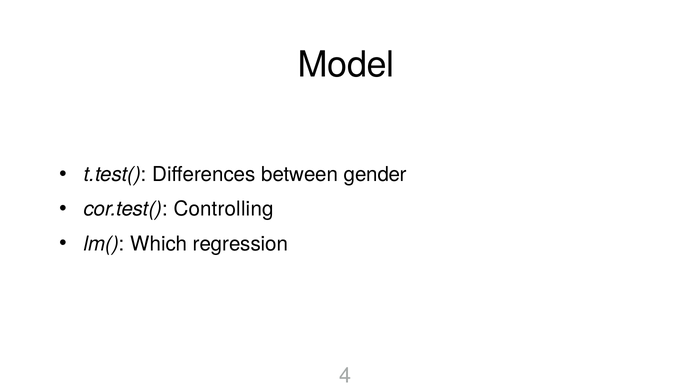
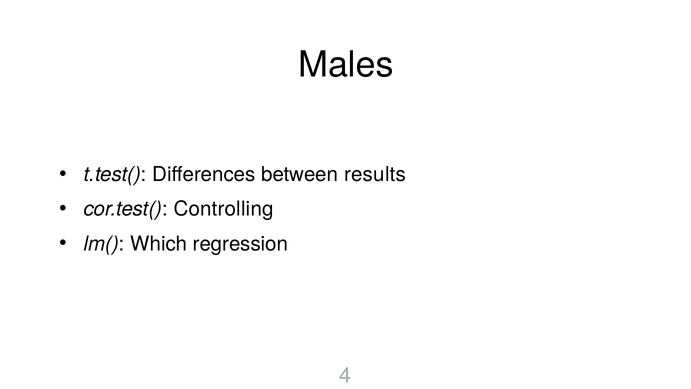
Model: Model -> Males (346, 65)
gender: gender -> results (375, 174)
